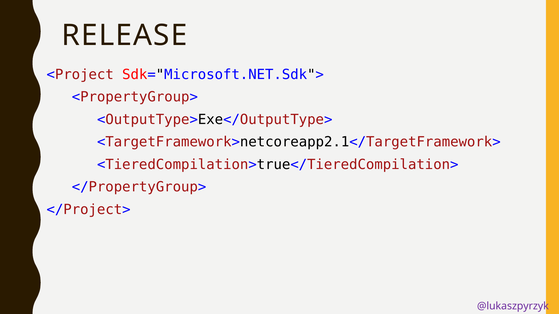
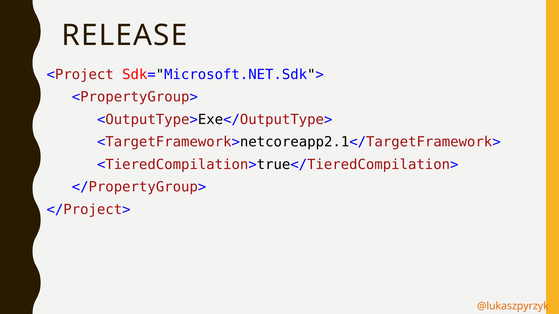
@lukaszpyrzyk colour: purple -> orange (513, 307)
